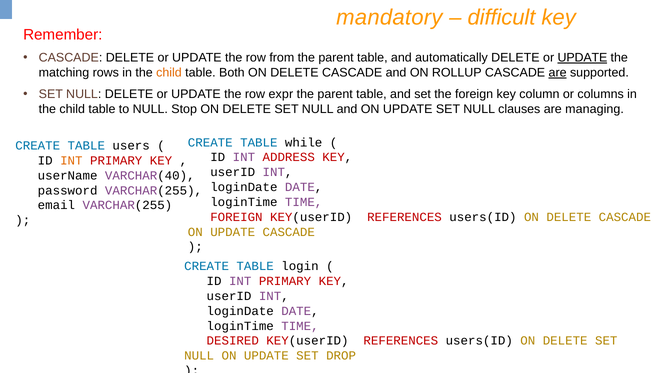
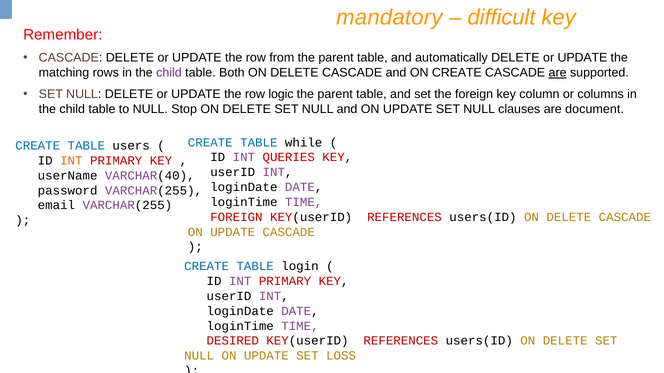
UPDATE underline: present -> none (582, 58)
child colour: orange -> purple (169, 73)
ON ROLLUP: ROLLUP -> CREATE (457, 73)
expr: expr -> logic (281, 94)
managing: managing -> document (595, 109)
ADDRESS: ADDRESS -> QUERIES (289, 158)
DROP: DROP -> LOSS (341, 356)
